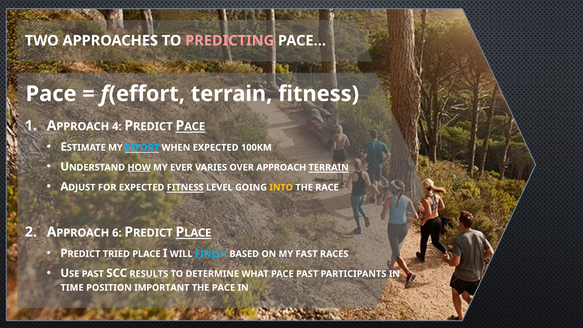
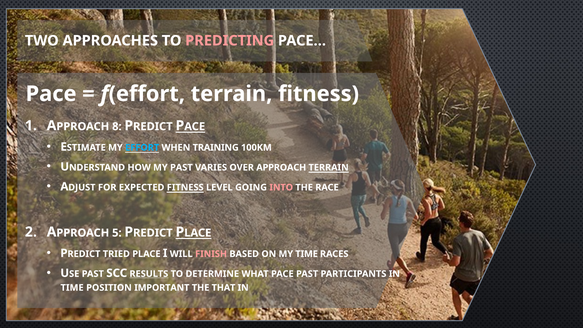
4: 4 -> 8 (117, 126)
WHEN EXPECTED: EXPECTED -> TRAINING (216, 148)
HOW underline: present -> none (139, 167)
MY EVER: EVER -> PAST (181, 167)
INTO colour: yellow -> pink (281, 187)
6: 6 -> 5 (117, 233)
FINISH colour: light blue -> pink (211, 254)
MY FAST: FAST -> TIME (307, 254)
THE PACE: PACE -> THAT (224, 288)
